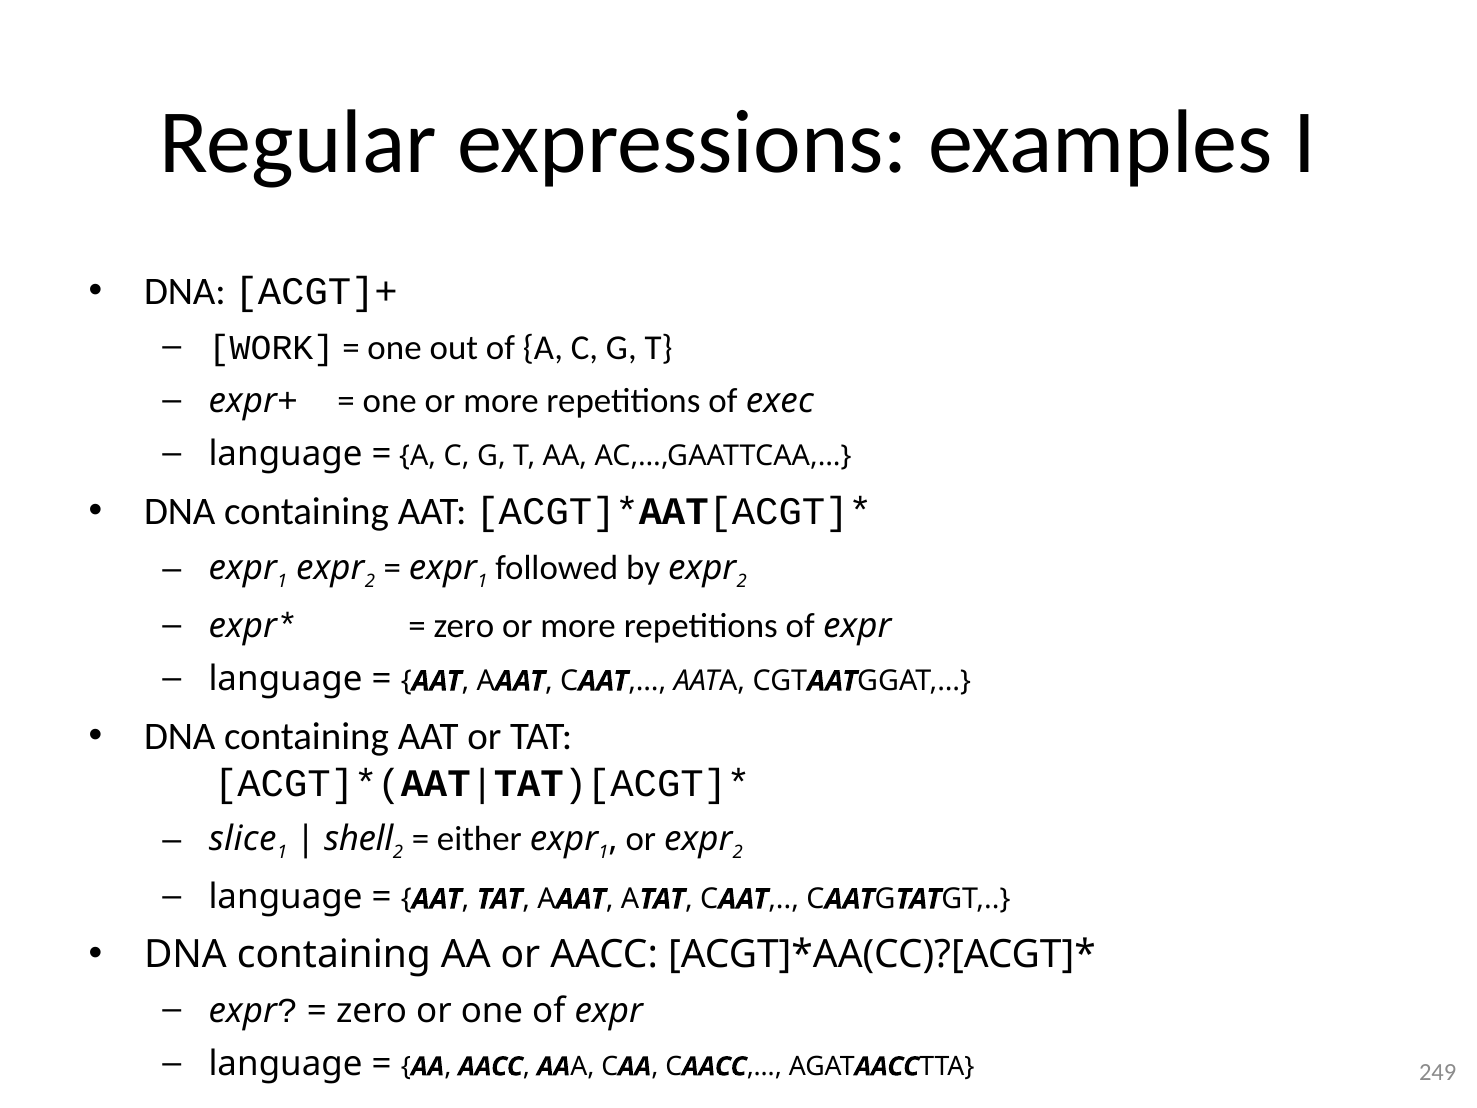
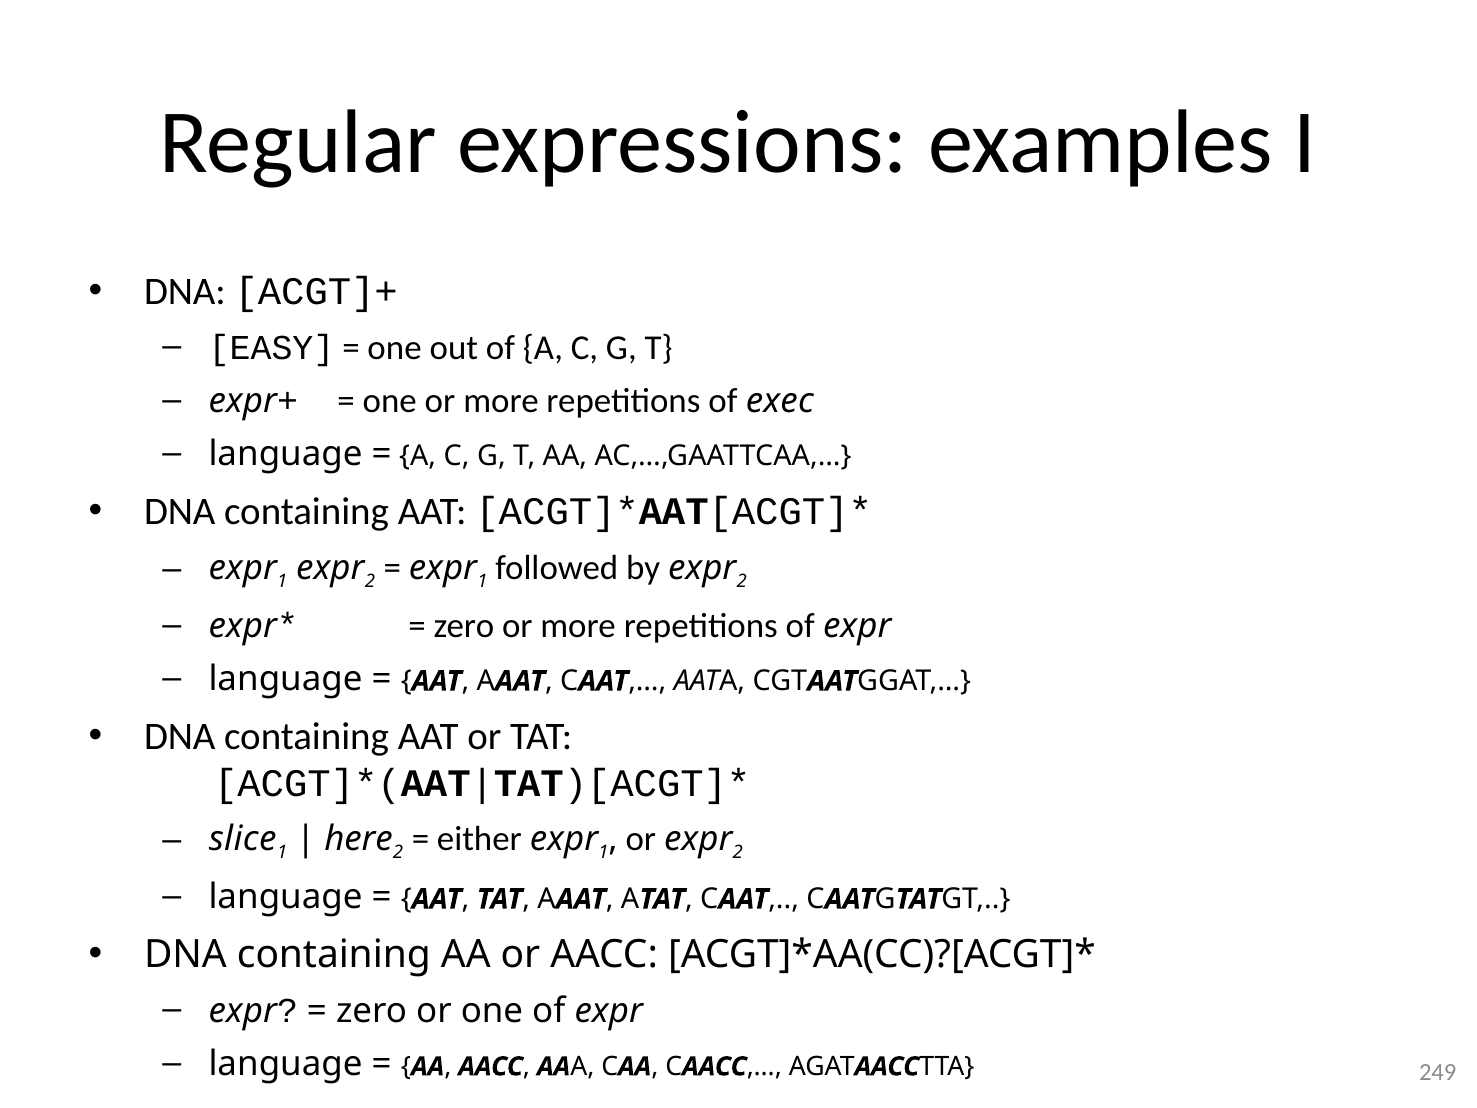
WORK: WORK -> EASY (272, 348)
shell: shell -> here (359, 839)
